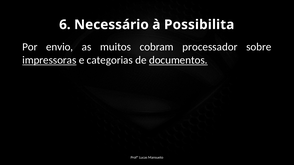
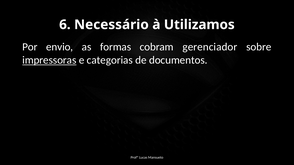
Possibilita: Possibilita -> Utilizamos (199, 25)
muitos: muitos -> formas (116, 47)
processador: processador -> gerenciador (210, 47)
documentos underline: present -> none (178, 60)
